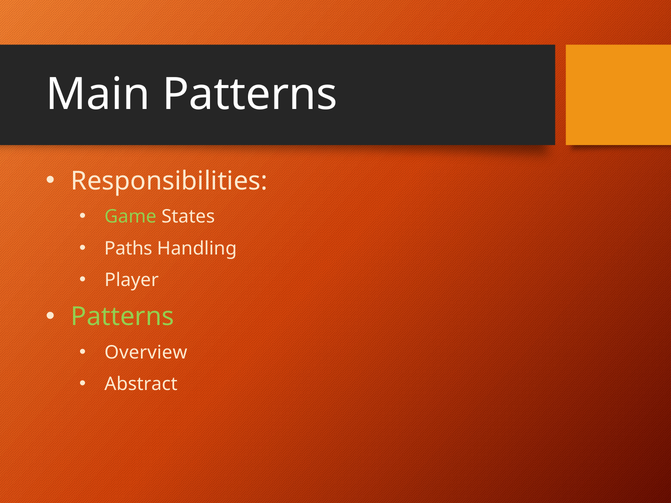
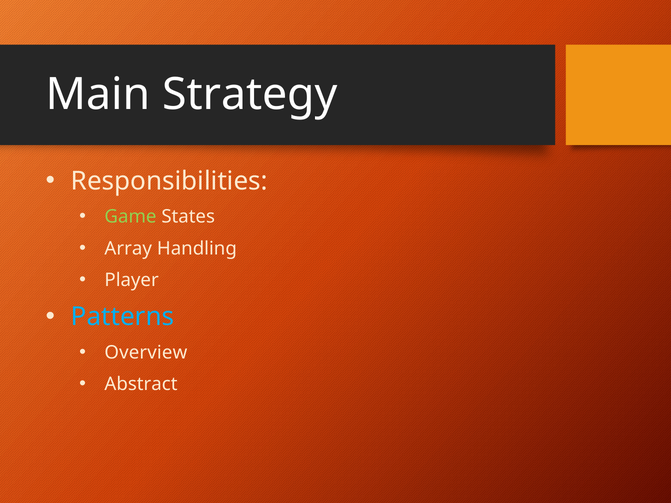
Main Patterns: Patterns -> Strategy (250, 95)
Paths: Paths -> Array (128, 249)
Patterns colour: light green -> light blue (123, 317)
